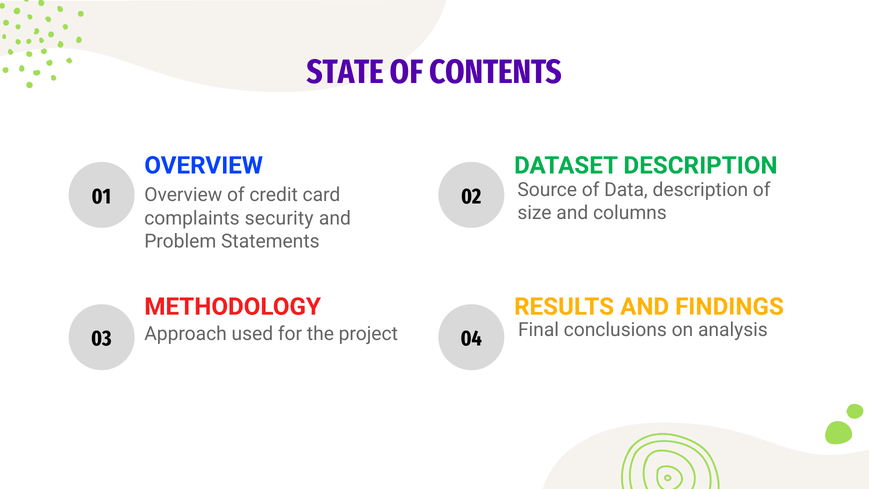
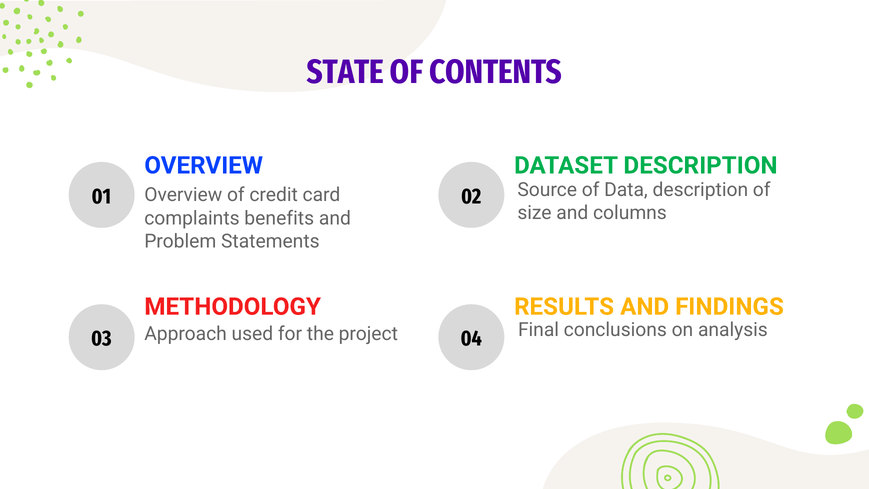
security: security -> benefits (279, 218)
